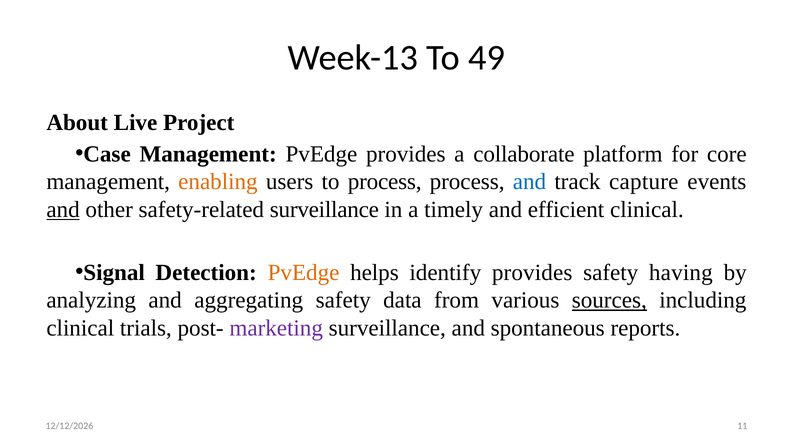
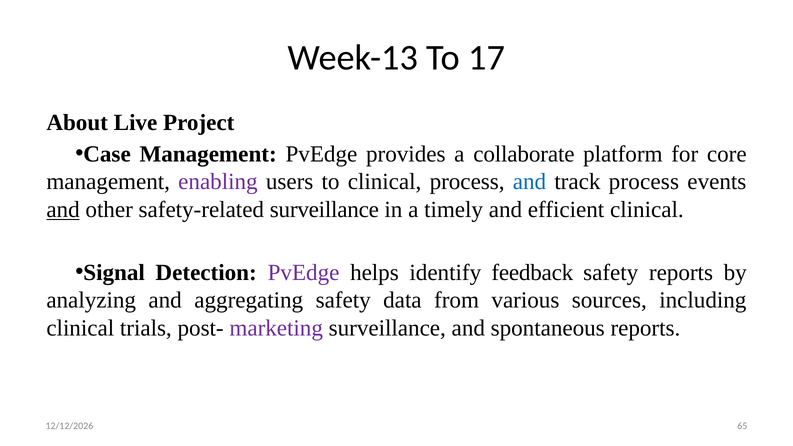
49: 49 -> 17 (487, 58)
enabling colour: orange -> purple (218, 182)
to process: process -> clinical (385, 182)
track capture: capture -> process (644, 182)
PvEdge colour: orange -> purple (304, 272)
identify provides: provides -> feedback (532, 272)
safety having: having -> reports (681, 272)
sources underline: present -> none (609, 300)
11: 11 -> 65 (742, 426)
